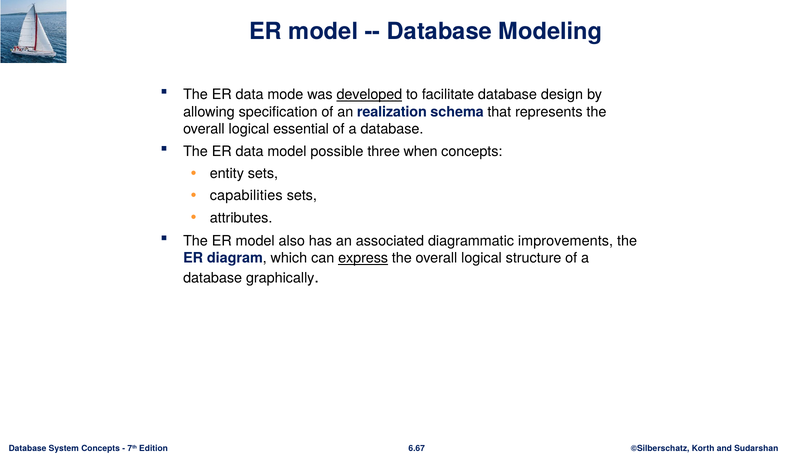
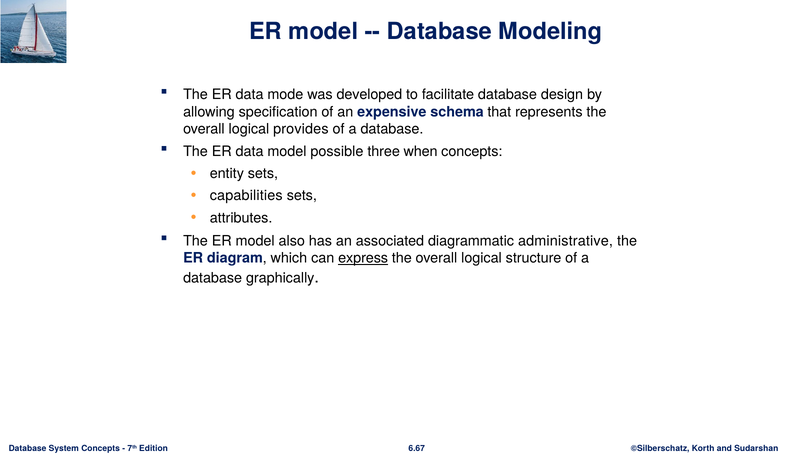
developed underline: present -> none (369, 95)
realization: realization -> expensive (392, 112)
essential: essential -> provides (301, 129)
improvements: improvements -> administrative (565, 241)
